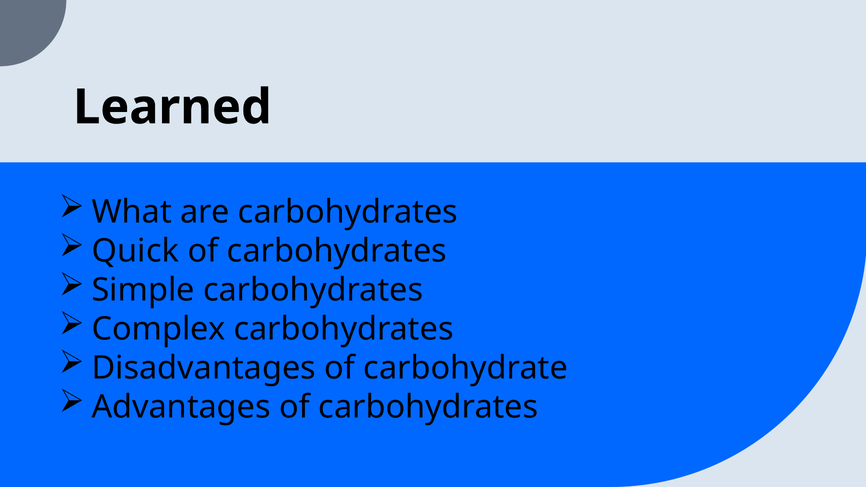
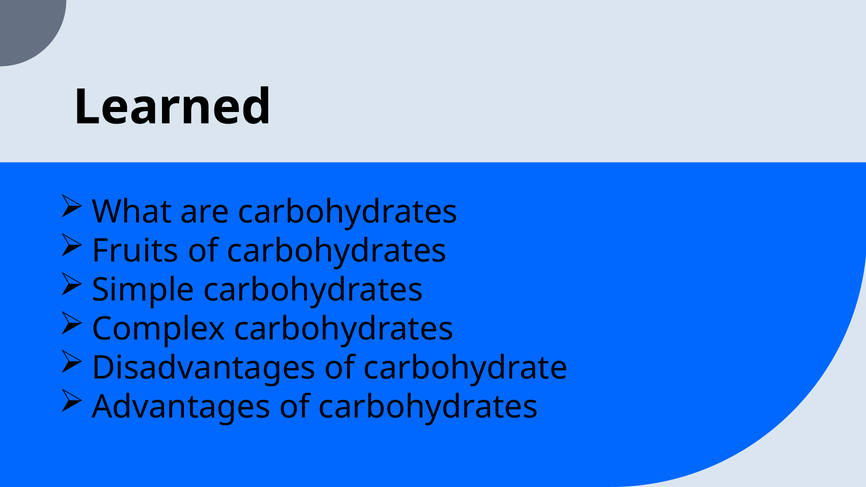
Quick: Quick -> Fruits (135, 251)
